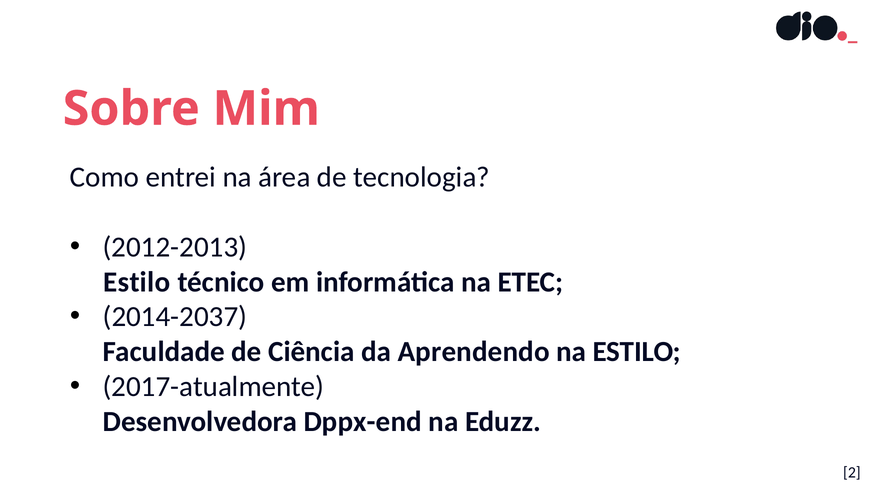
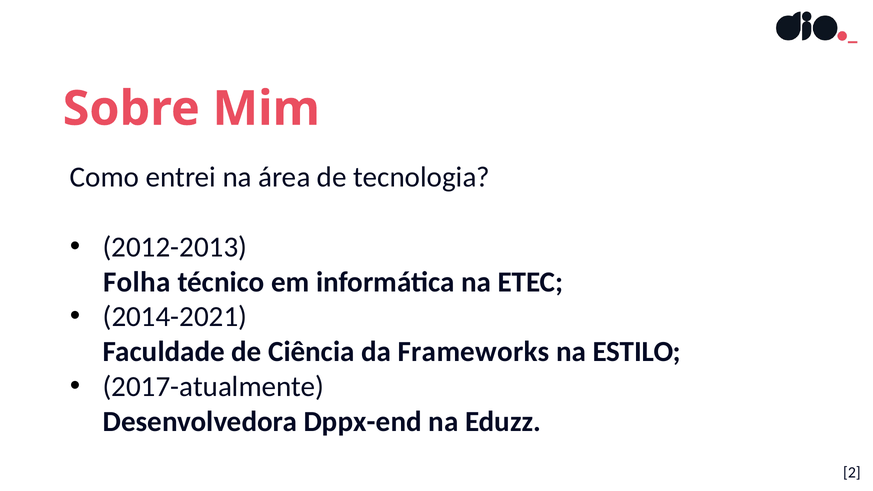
Estilo: Estilo -> Folha (137, 282)
2014-2037: 2014-2037 -> 2014-2021 (175, 317)
Aprendendo: Aprendendo -> Frameworks (474, 352)
